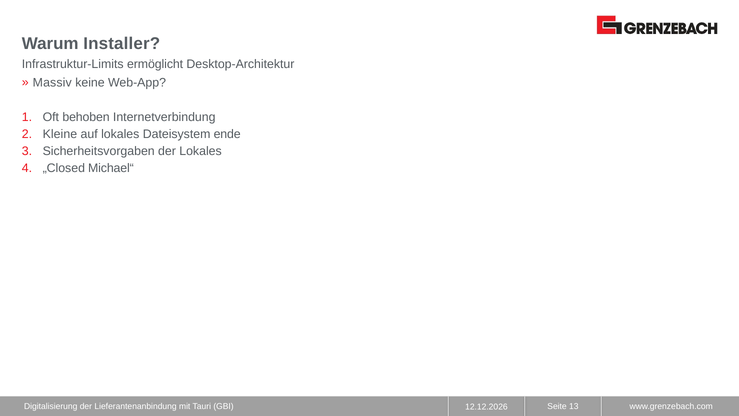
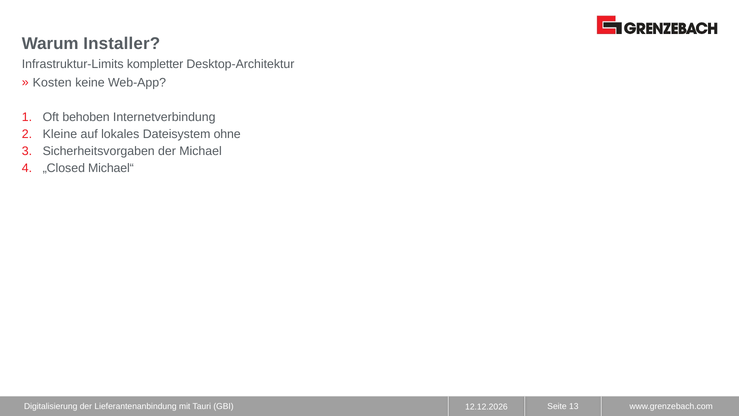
ermöglicht: ermöglicht -> kompletter (155, 64)
Massiv: Massiv -> Kosten (52, 83)
ende: ende -> ohne (227, 134)
der Lokales: Lokales -> Michael (201, 151)
